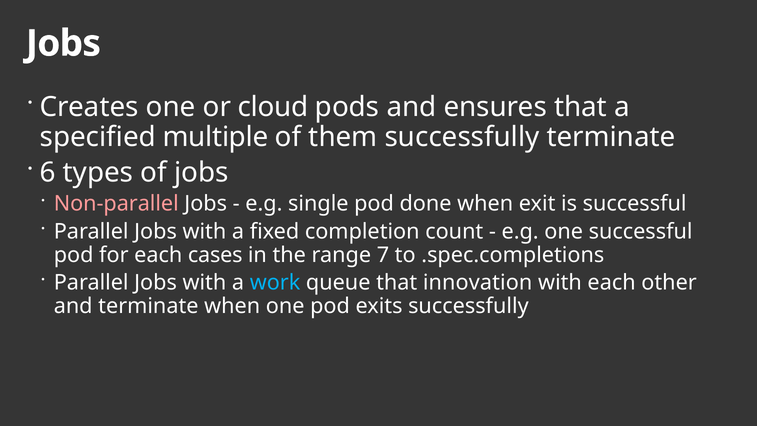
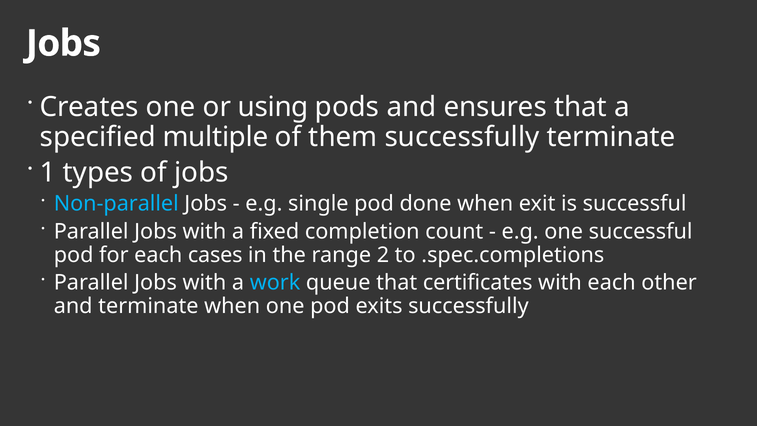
cloud: cloud -> using (273, 107)
6: 6 -> 1 (48, 173)
Non-parallel colour: pink -> light blue (116, 204)
7: 7 -> 2 (383, 255)
innovation: innovation -> certificates (478, 283)
